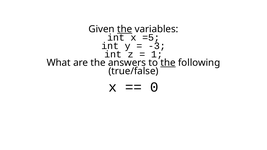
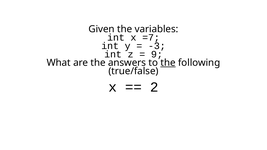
the underline: present -> none (125, 29)
=5: =5 -> =7 (151, 38)
1: 1 -> 9 (157, 54)
0: 0 -> 2 (154, 87)
